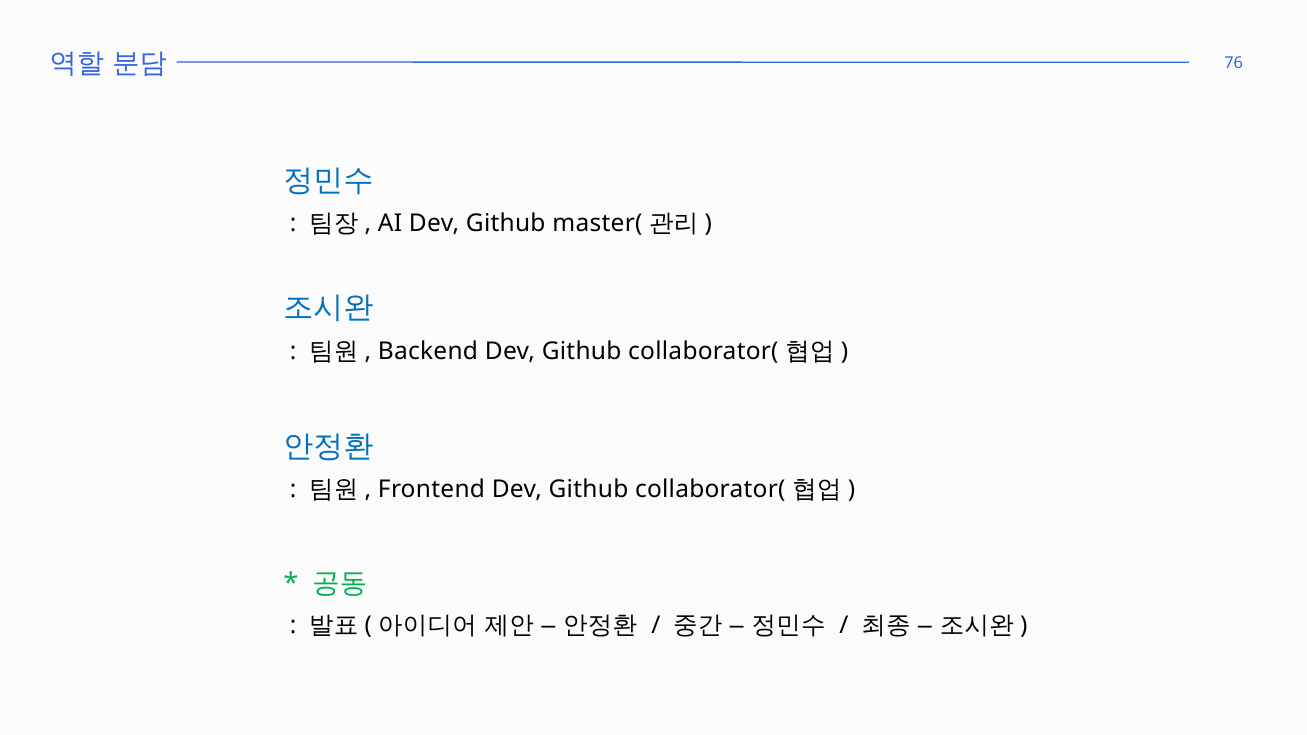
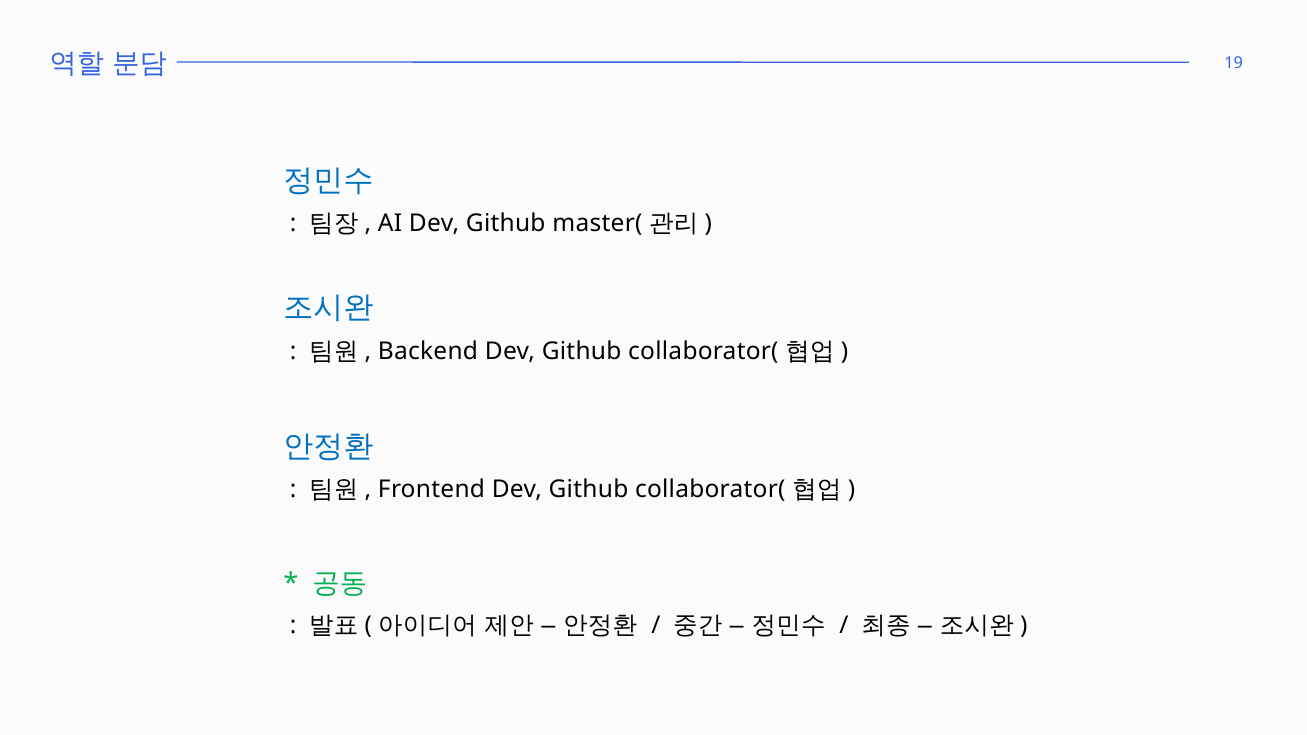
76: 76 -> 19 (1234, 63)
